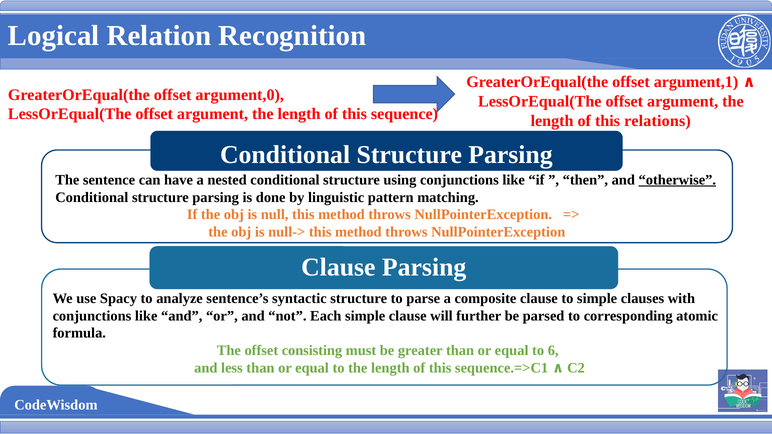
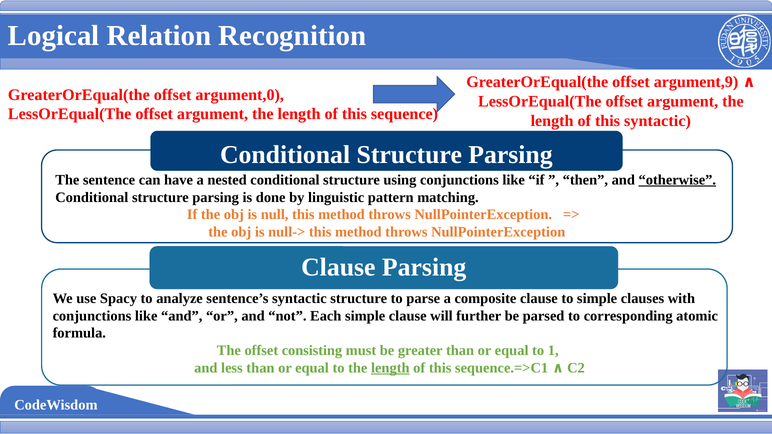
argument,1: argument,1 -> argument,9 (696, 82)
this relations: relations -> syntactic (657, 121)
6: 6 -> 1 (553, 351)
length underline: none -> present (390, 368)
